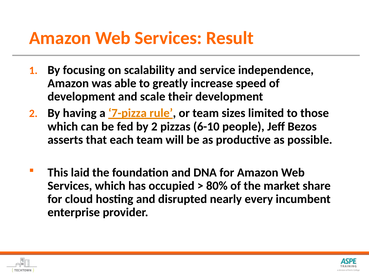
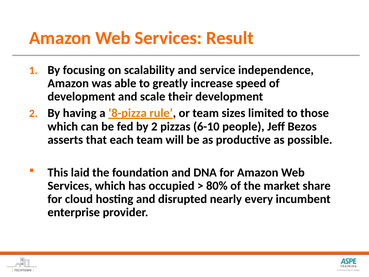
7-pizza: 7-pizza -> 8-pizza (128, 113)
